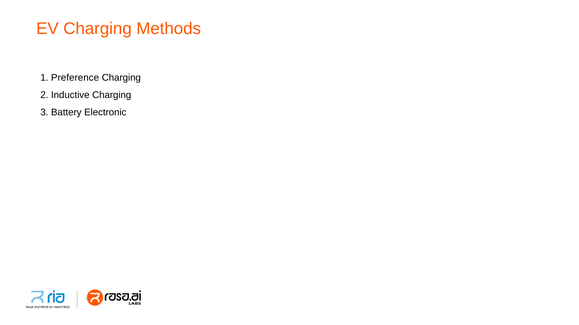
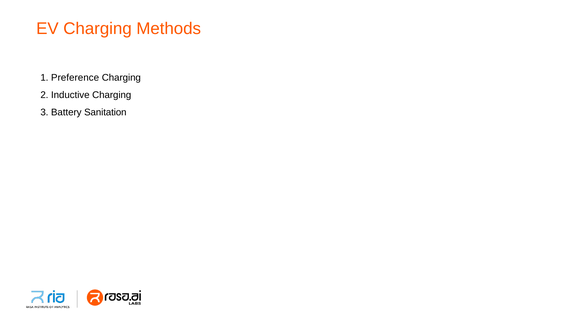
Electronic: Electronic -> Sanitation (105, 113)
